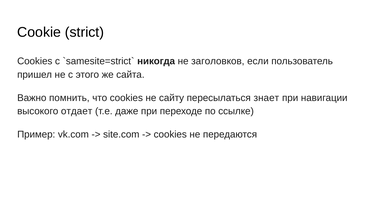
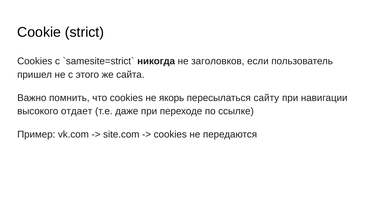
сайту: сайту -> якорь (172, 98)
знает: знает -> сайту (266, 98)
